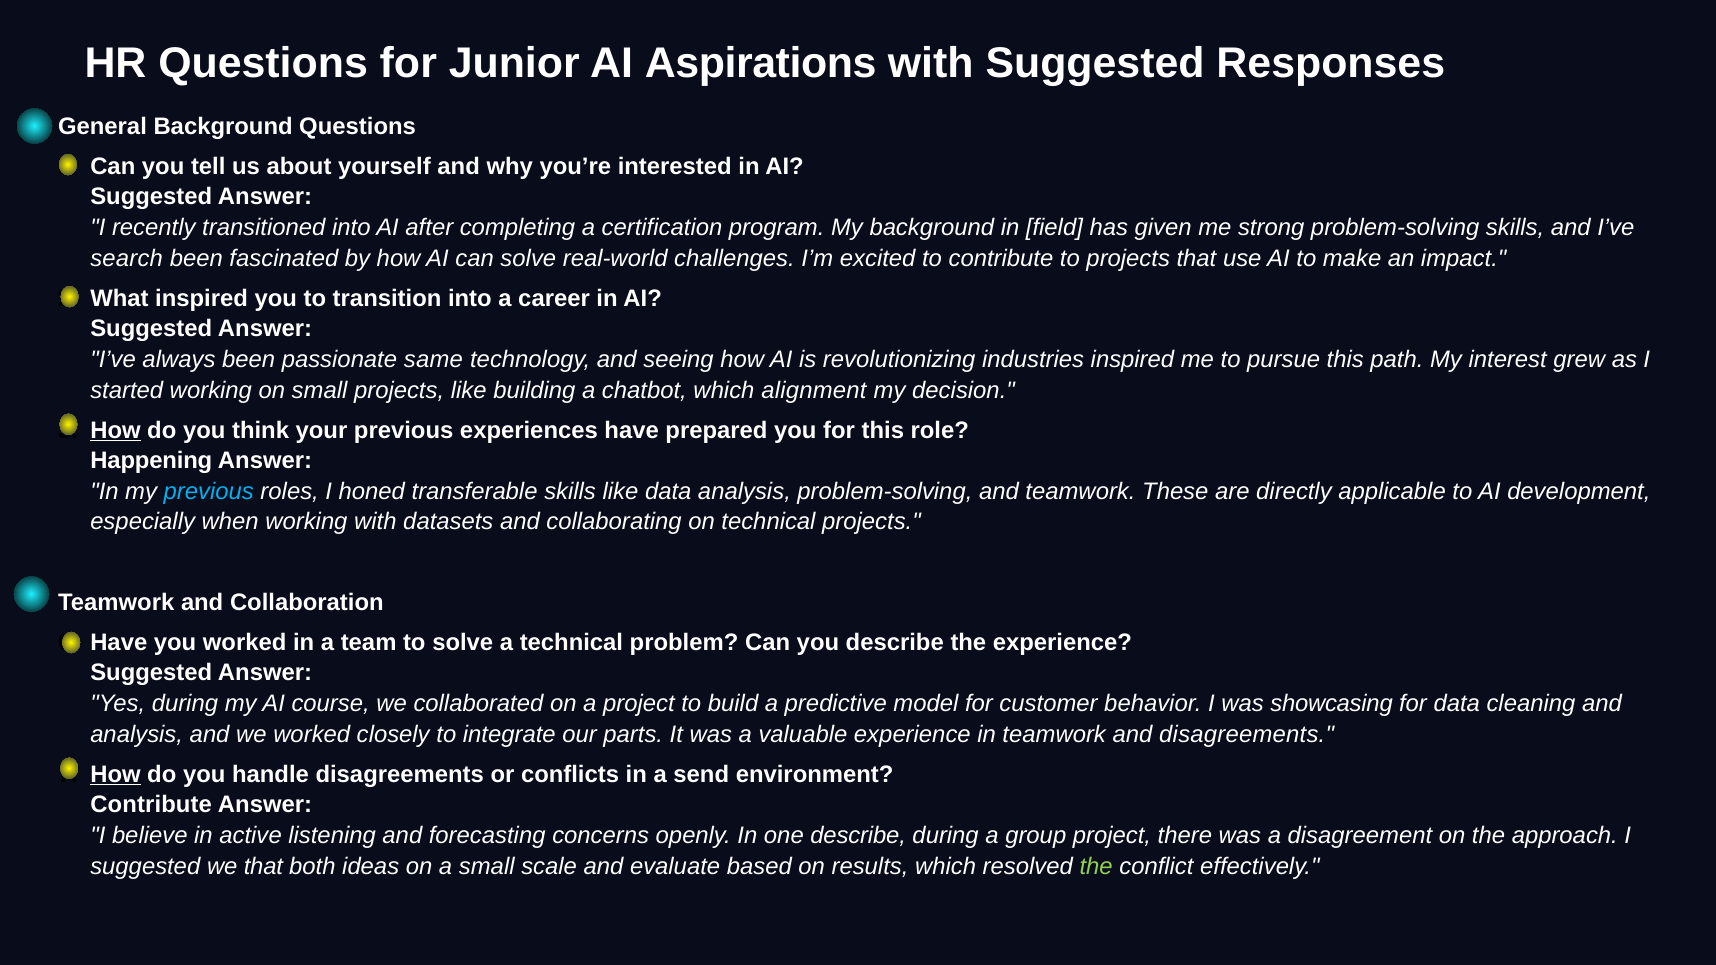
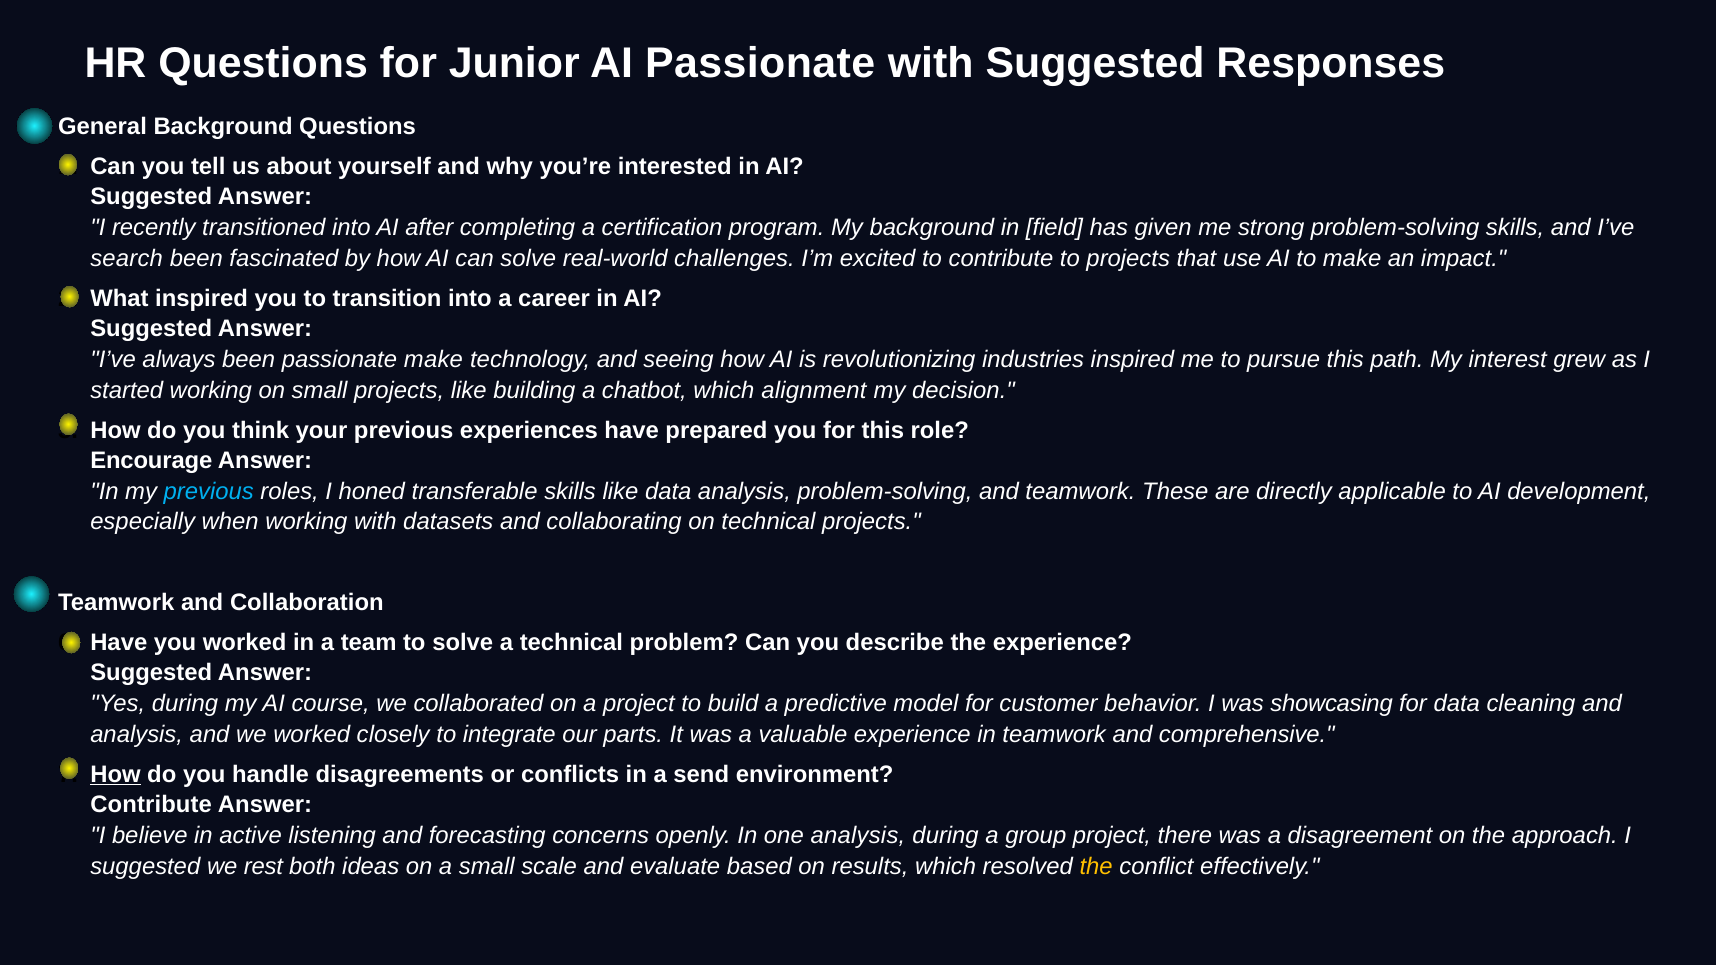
AI Aspirations: Aspirations -> Passionate (760, 63)
passionate same: same -> make (433, 360)
How underline: present -> none (115, 430)
Happening: Happening -> Encourage (151, 461)
and disagreements: disagreements -> comprehensive (1247, 734)
one describe: describe -> analysis (858, 836)
we that: that -> rest (263, 866)
the colour: light green -> yellow (1096, 866)
